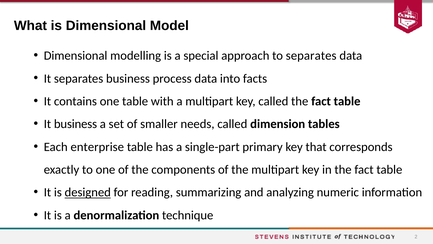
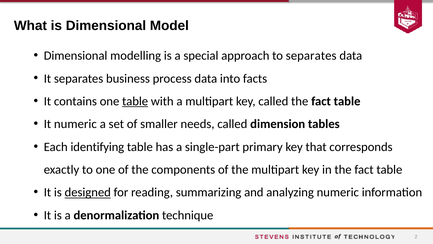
table underline: none -> present (135, 101)
It business: business -> numeric (75, 124)
enterprise: enterprise -> identifying (97, 147)
